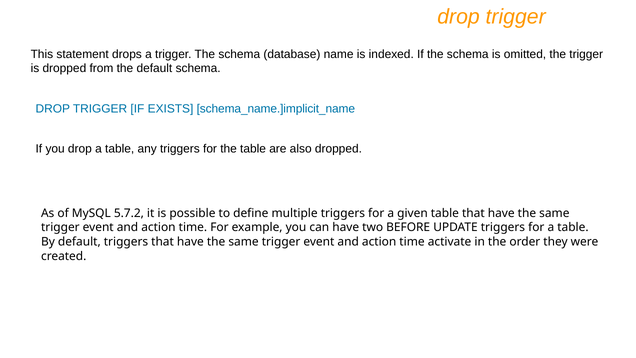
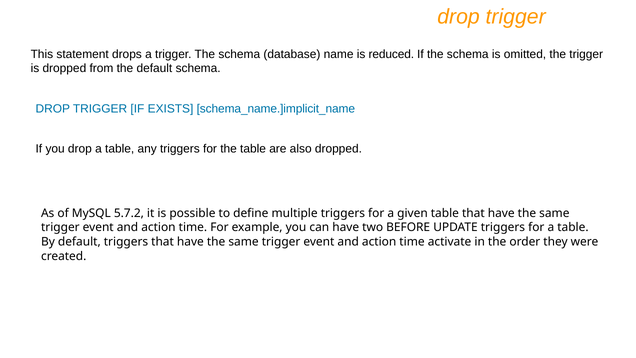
indexed: indexed -> reduced (391, 54)
